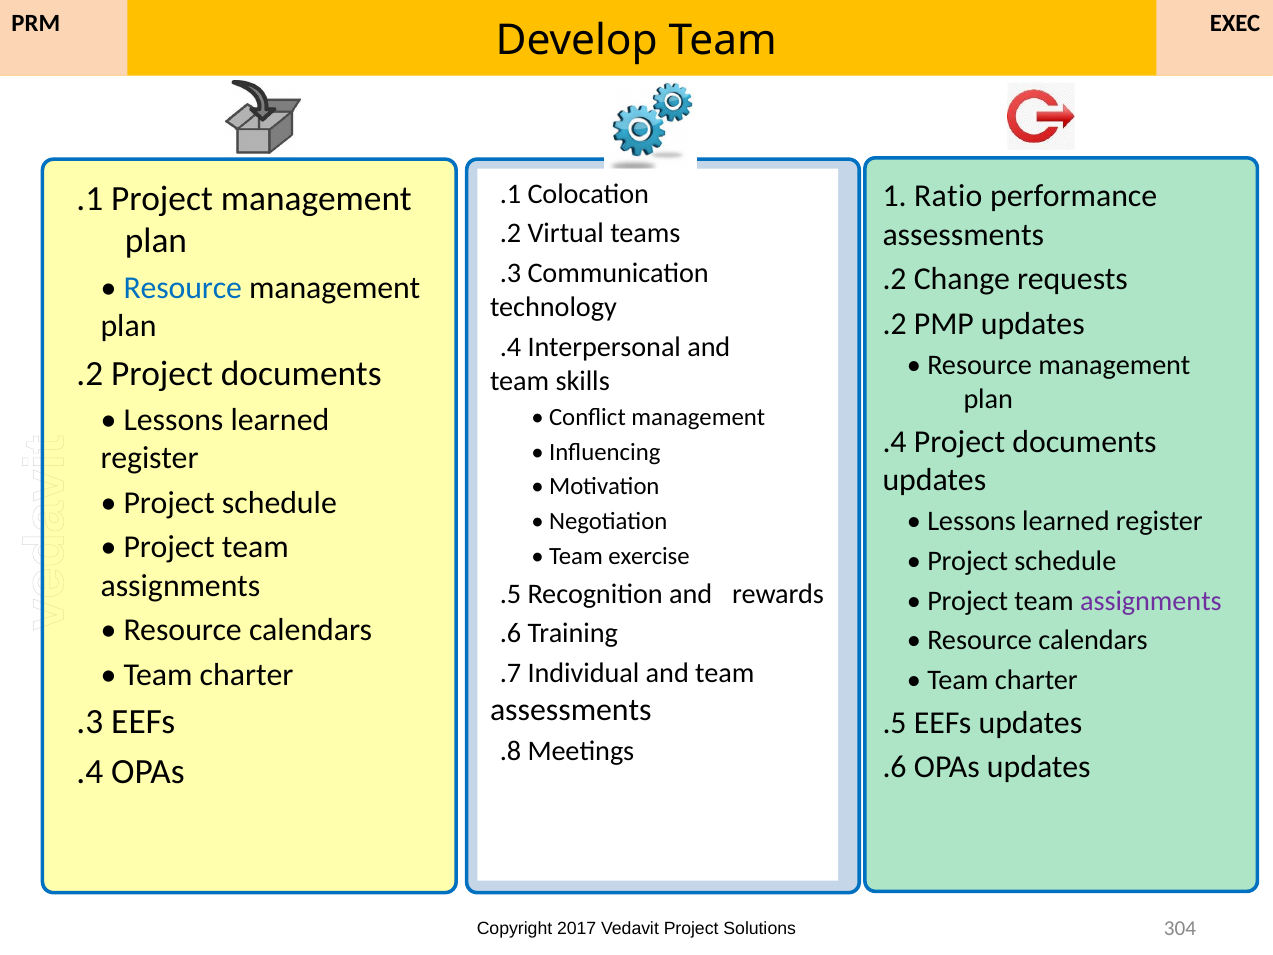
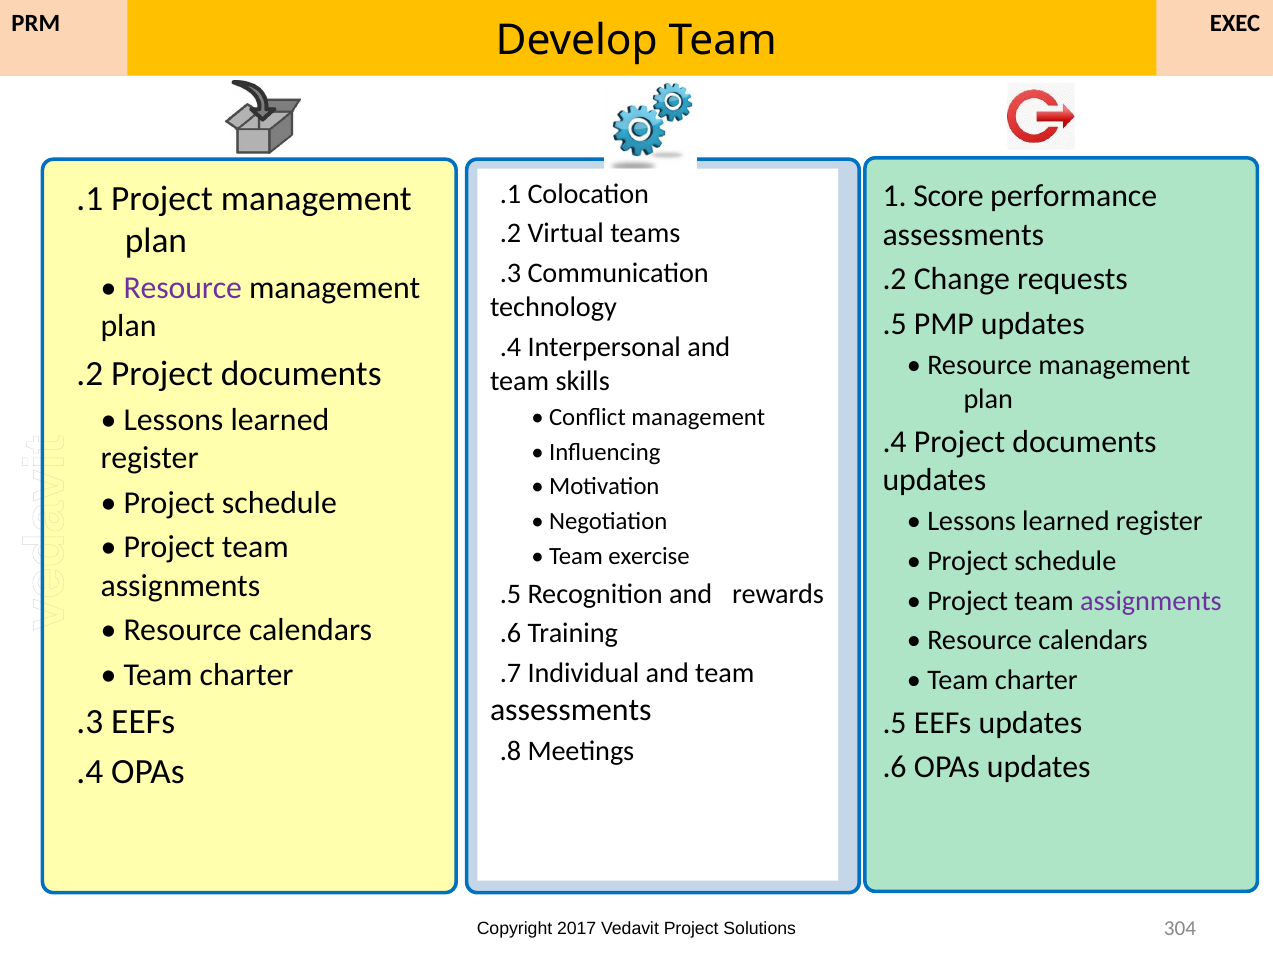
Ratio: Ratio -> Score (949, 196)
Resource colour: blue -> purple (183, 288)
.2: .2 -> .5 (895, 324)
